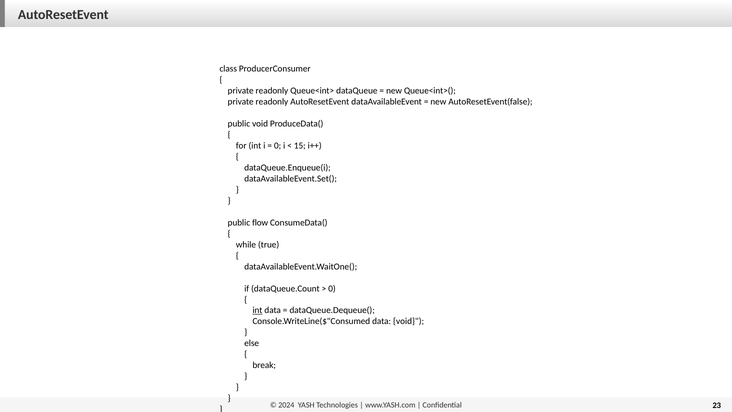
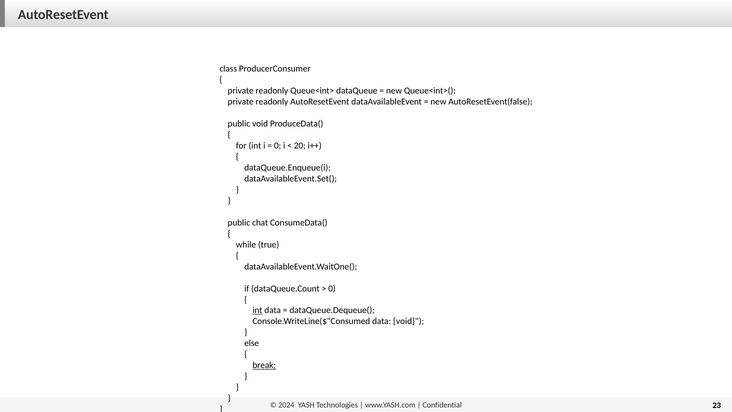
15: 15 -> 20 (300, 146)
flow: flow -> chat (260, 222)
break underline: none -> present (264, 365)
